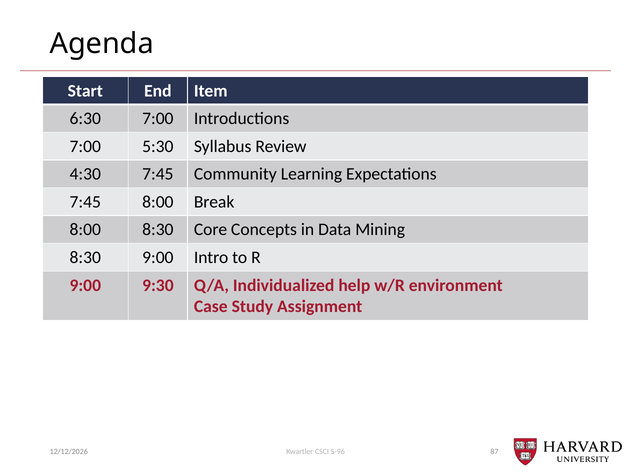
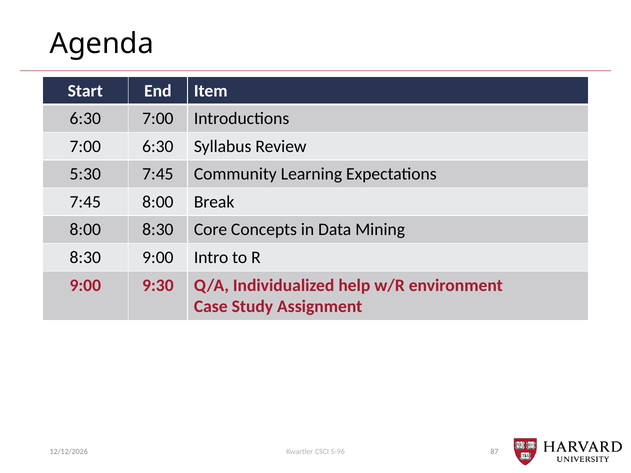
7:00 5:30: 5:30 -> 6:30 (158, 146)
4:30: 4:30 -> 5:30 (85, 174)
